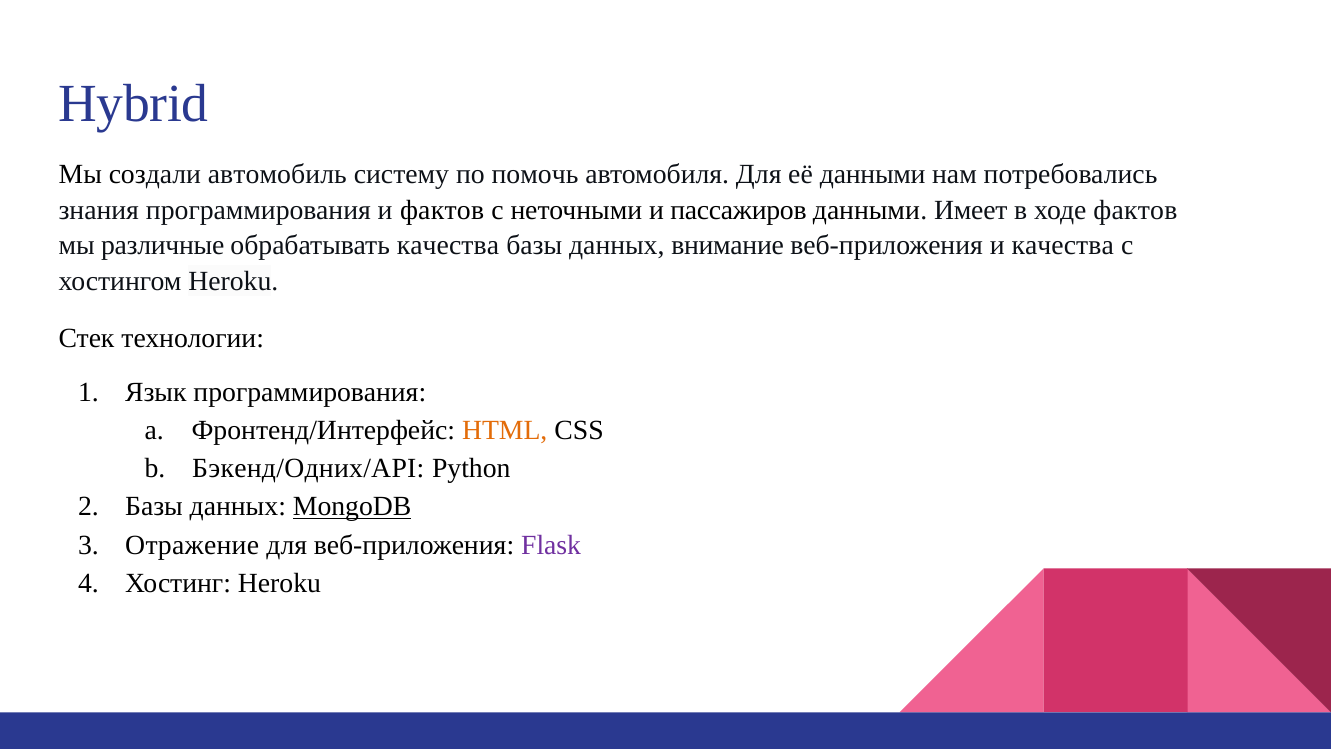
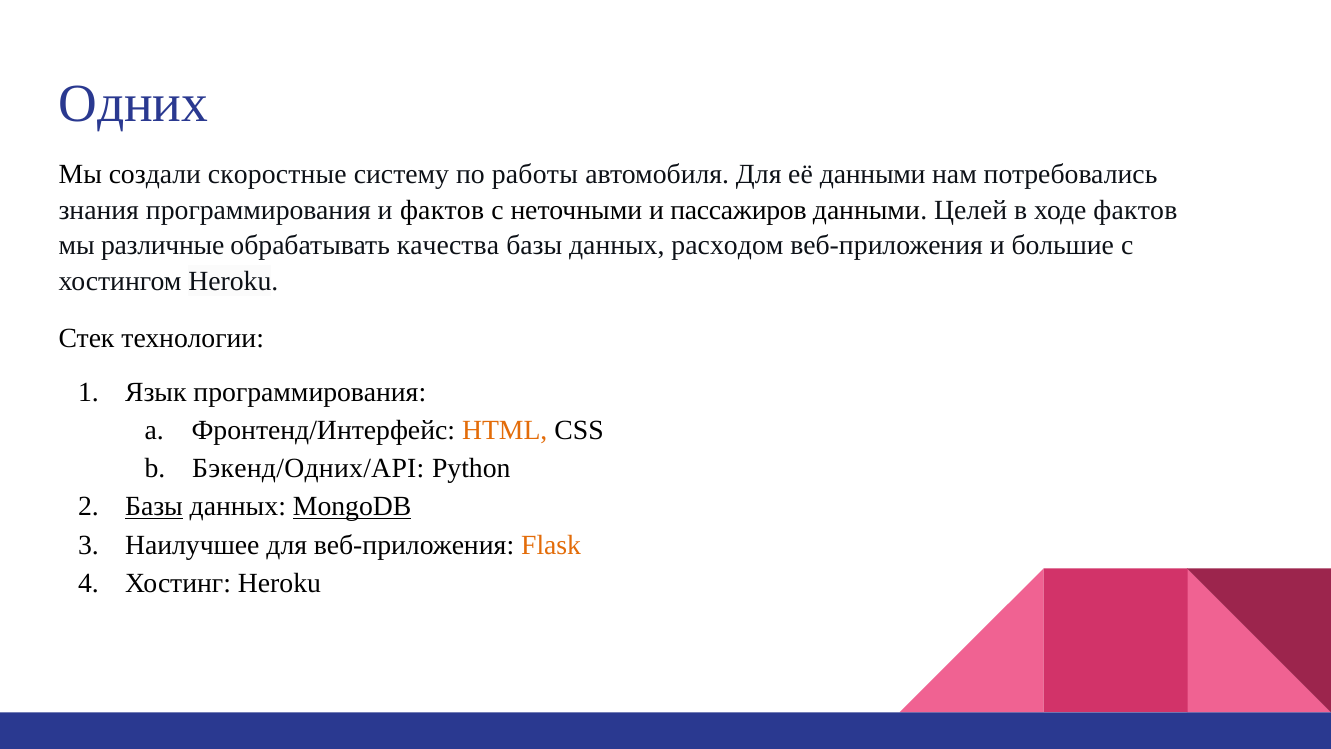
Hybrid: Hybrid -> Одних (133, 104)
автомобиль: автомобиль -> скоростные (277, 174)
помочь: помочь -> работы (535, 174)
Имеет: Имеет -> Целей (971, 210)
внимание: внимание -> расходом (727, 245)
и качества: качества -> большие (1063, 245)
Базы underline: none -> present (154, 506)
Отражение: Отражение -> Наилучшее (192, 545)
Flask colour: purple -> orange (551, 545)
